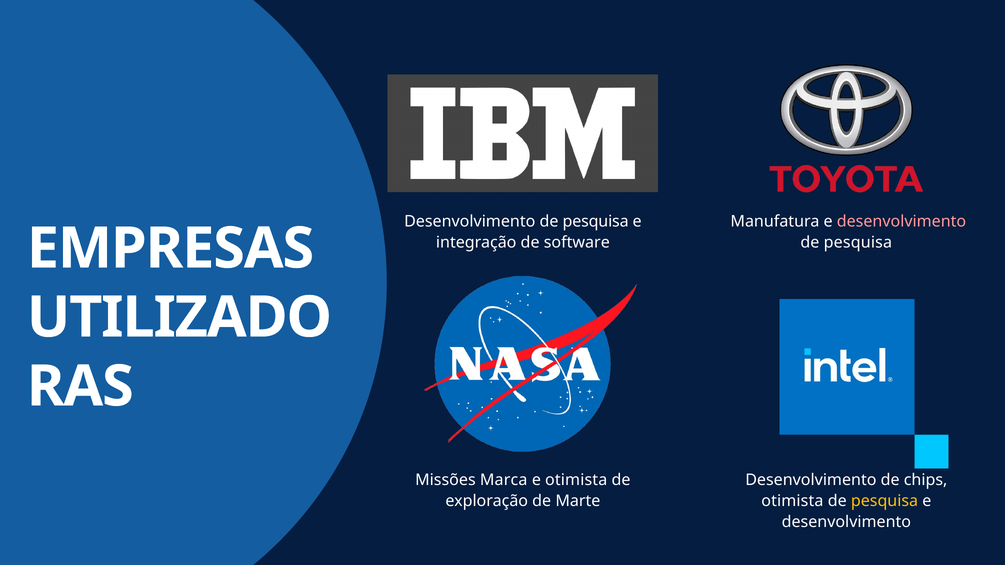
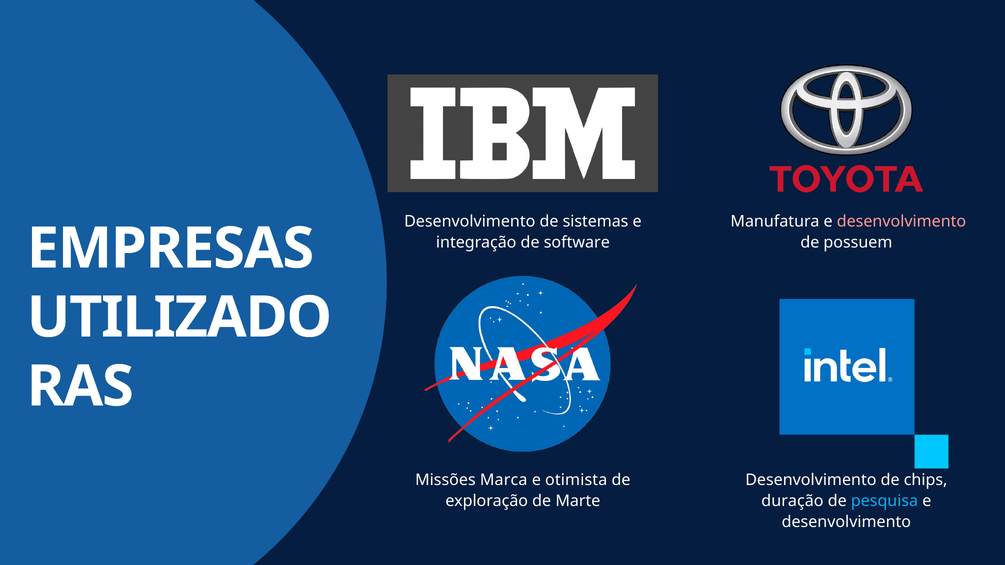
pesquisa: pesquisa -> sistemas (596, 222)
pesquisa: pesquisa -> possuem (858, 243)
otimista: otimista -> duração (792, 501)
pesquisa colour: yellow -> light blue (885, 501)
